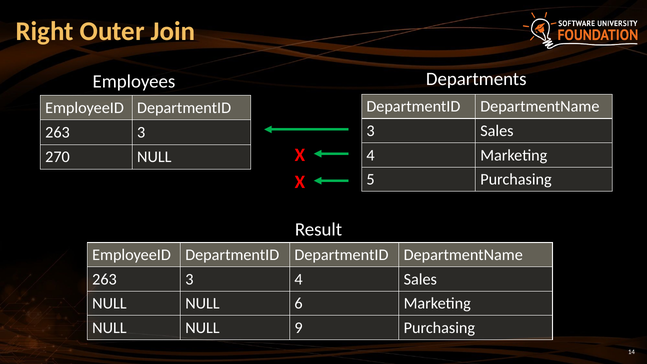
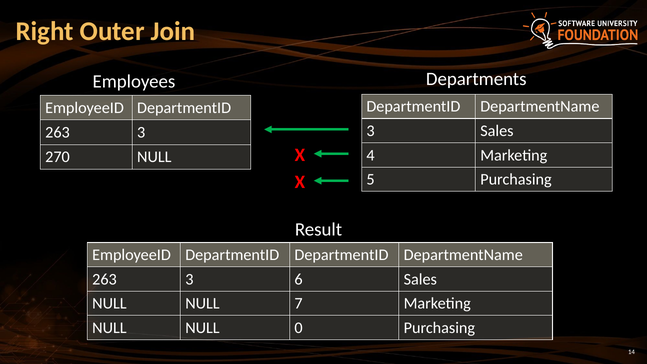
3 4: 4 -> 6 (299, 279)
6: 6 -> 7 (299, 304)
9: 9 -> 0 (299, 328)
